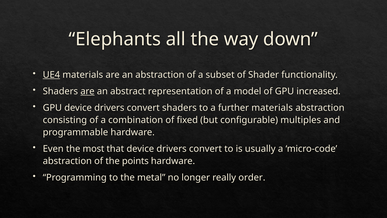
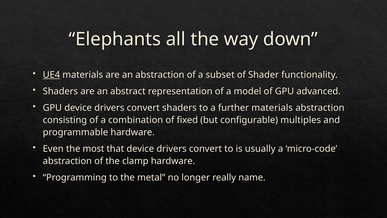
are underline: present -> none (87, 91)
increased: increased -> advanced (319, 91)
points: points -> clamp (135, 161)
order: order -> name (252, 177)
